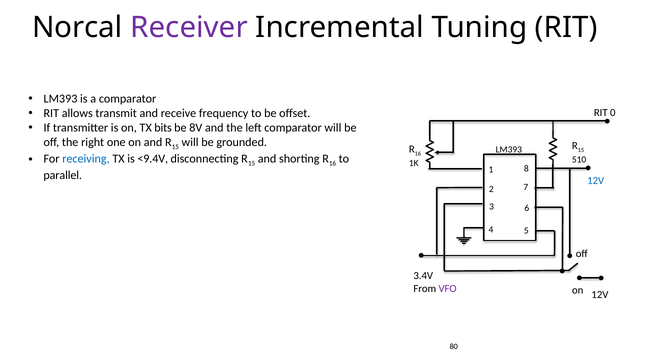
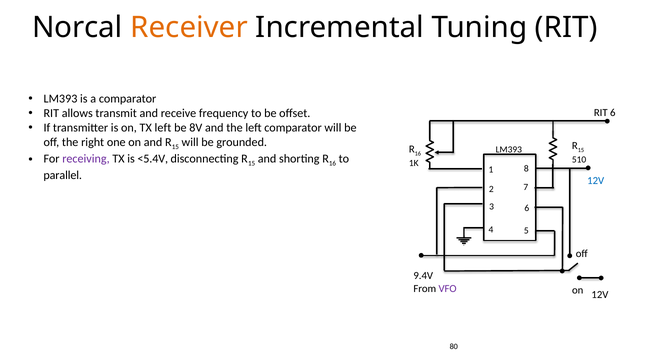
Receiver colour: purple -> orange (189, 27)
RIT 0: 0 -> 6 (613, 113)
TX bits: bits -> left (163, 128)
receiving colour: blue -> purple (86, 159)
<9.4V: <9.4V -> <5.4V (153, 159)
3.4V: 3.4V -> 9.4V (423, 276)
